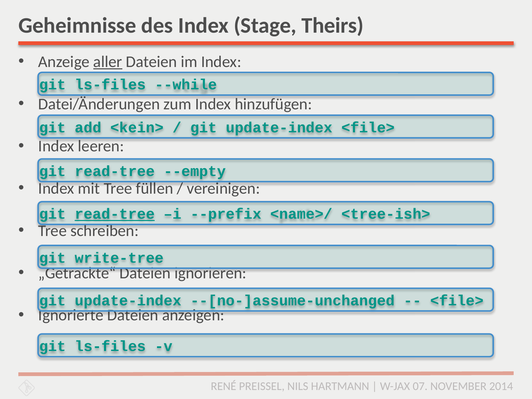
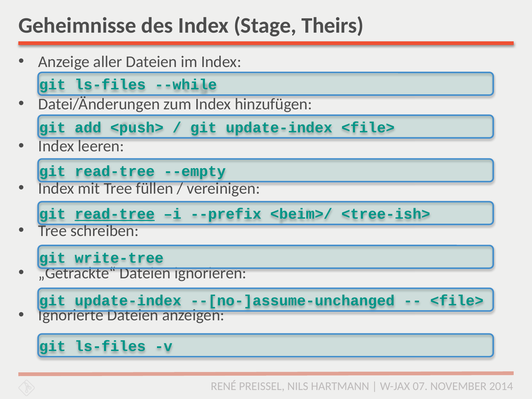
aller underline: present -> none (108, 62)
<kein>: <kein> -> <push> (137, 128)
<name>/: <name>/ -> <beim>/ (301, 214)
